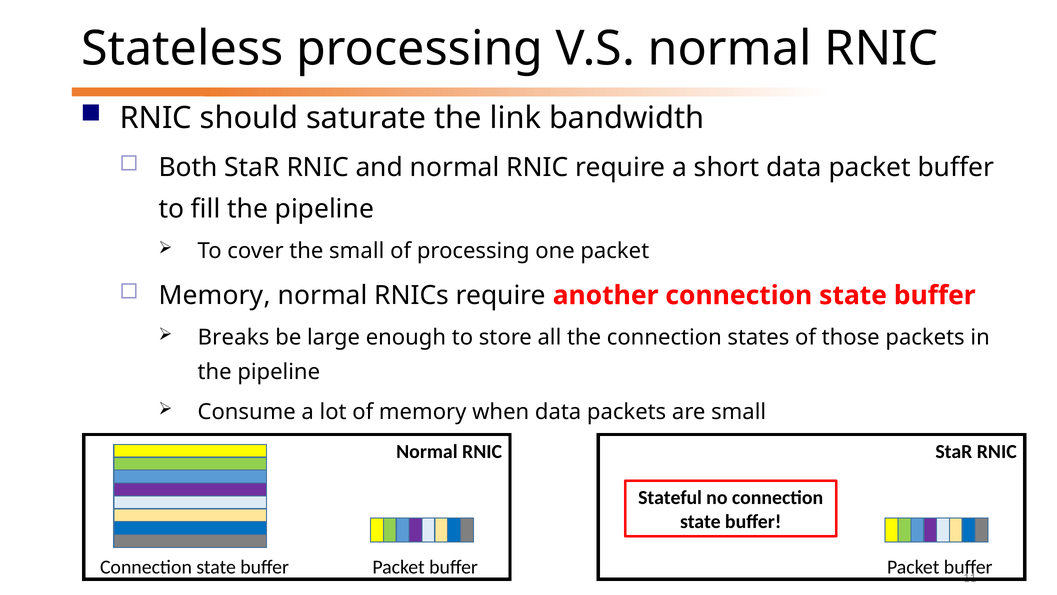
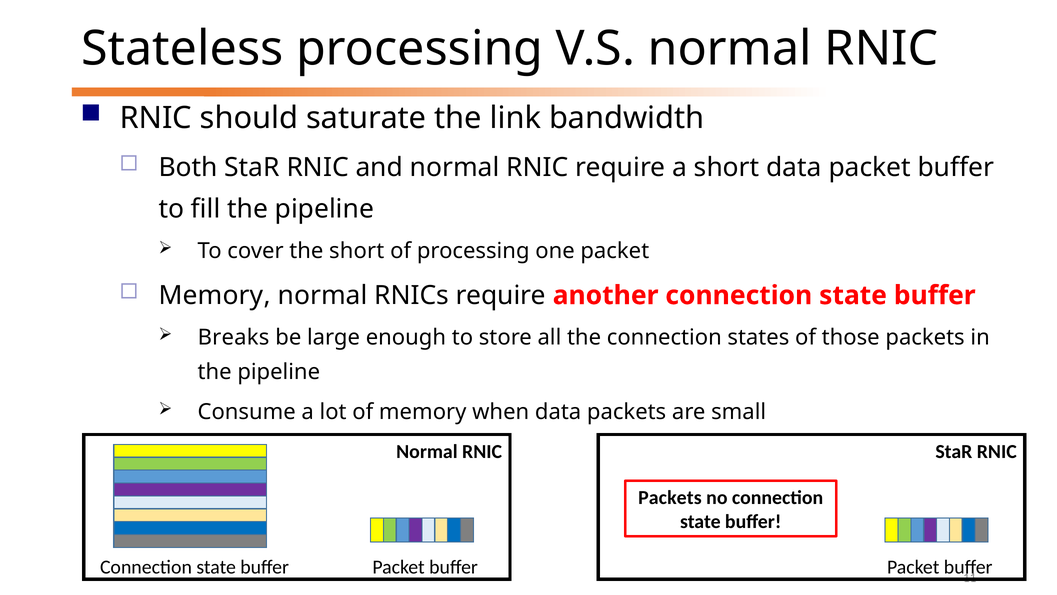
the small: small -> short (357, 251)
Stateful: Stateful -> Packets (670, 498)
